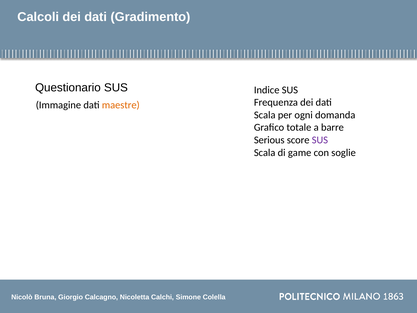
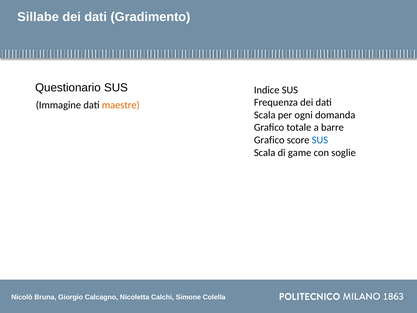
Calcoli: Calcoli -> Sillabe (38, 17)
Serious: Serious -> Grafico (269, 140)
SUS colour: purple -> blue (320, 140)
